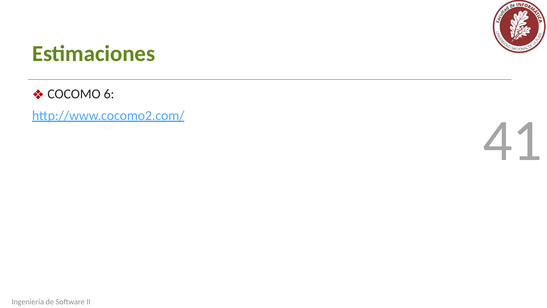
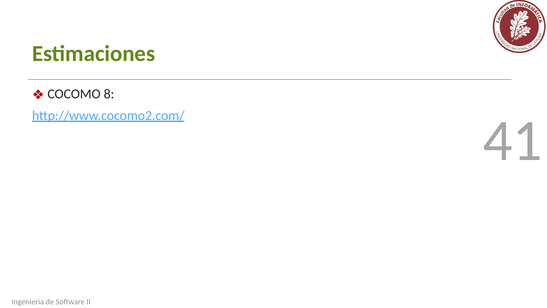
6: 6 -> 8 (109, 94)
